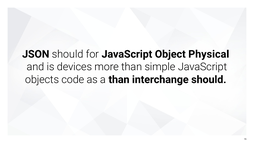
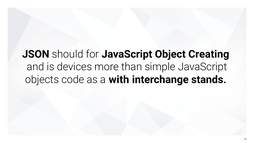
Physical: Physical -> Creating (209, 54)
a than: than -> with (119, 80)
interchange should: should -> stands (209, 80)
